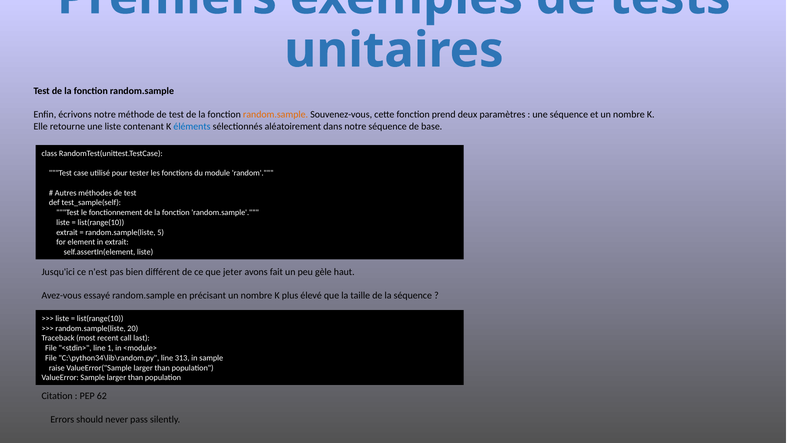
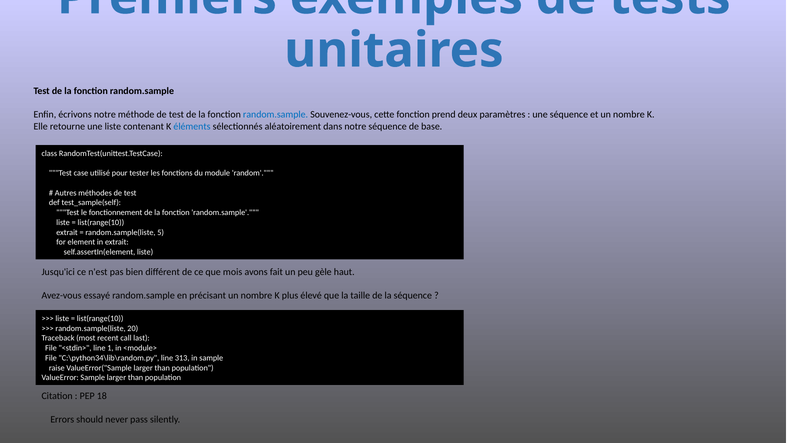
random.sample colour: orange -> blue (276, 115)
jeter: jeter -> mois (233, 272)
62: 62 -> 18 (102, 396)
